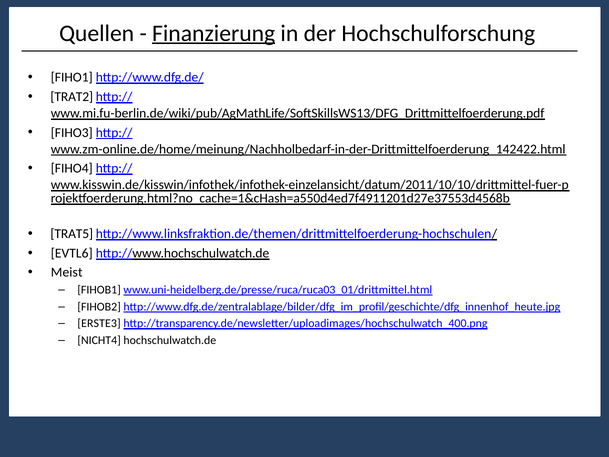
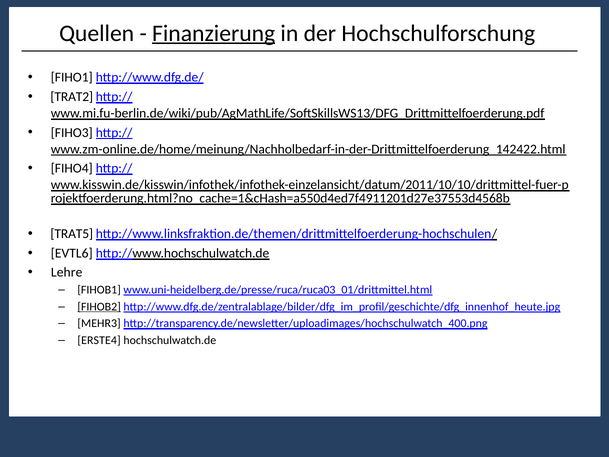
Meist: Meist -> Lehre (67, 272)
FIHOB2 underline: none -> present (99, 307)
ERSTE3: ERSTE3 -> MEHR3 (99, 323)
NICHT4: NICHT4 -> ERSTE4 (99, 340)
